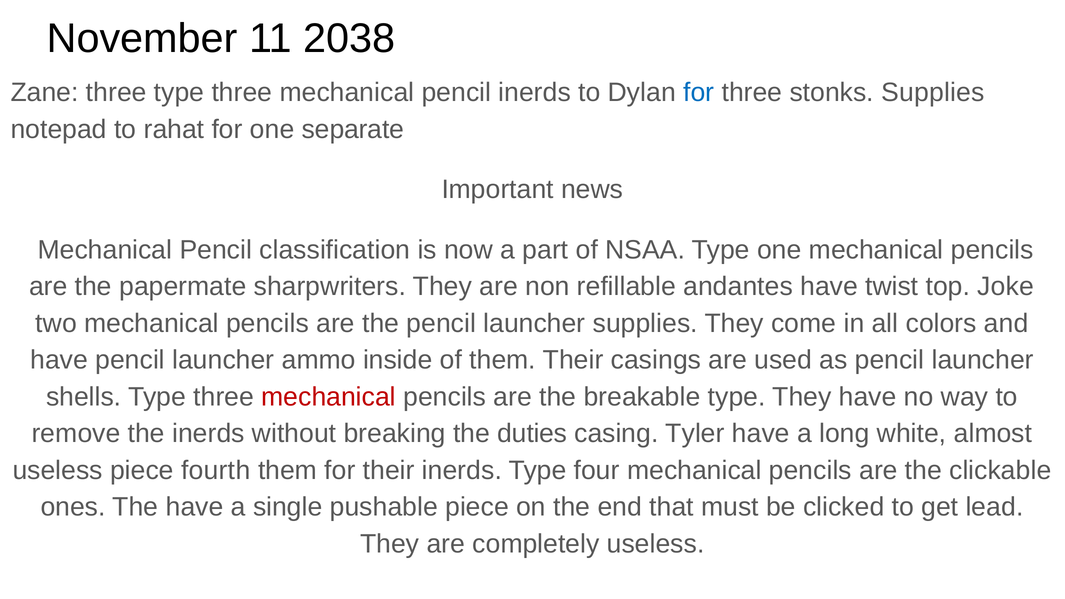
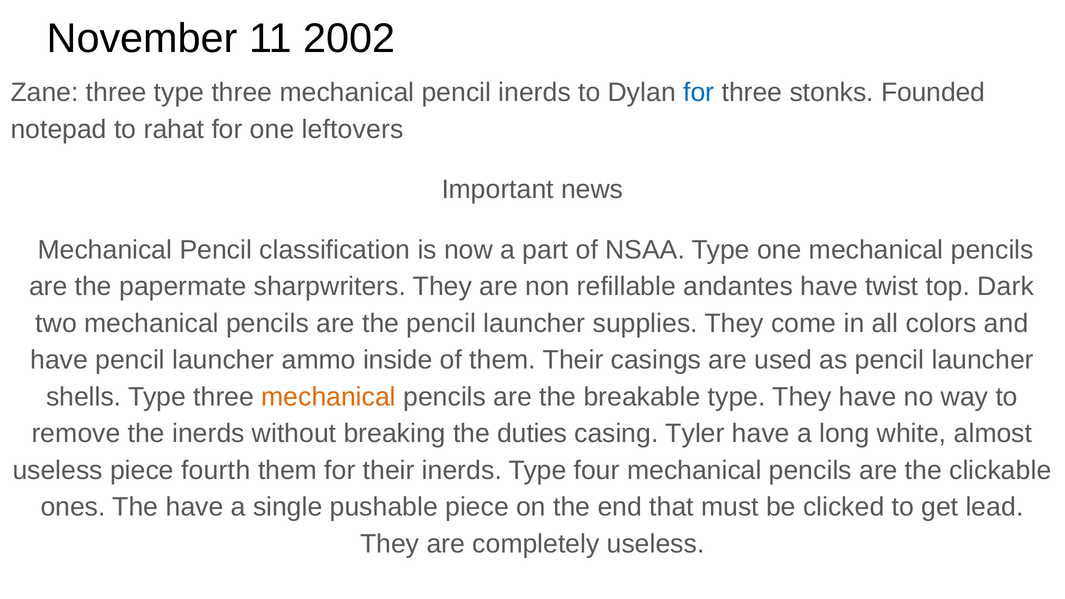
2038: 2038 -> 2002 (349, 38)
stonks Supplies: Supplies -> Founded (933, 93)
separate: separate -> leftovers (353, 129)
Joke: Joke -> Dark (1006, 287)
mechanical colour: red -> orange (329, 397)
